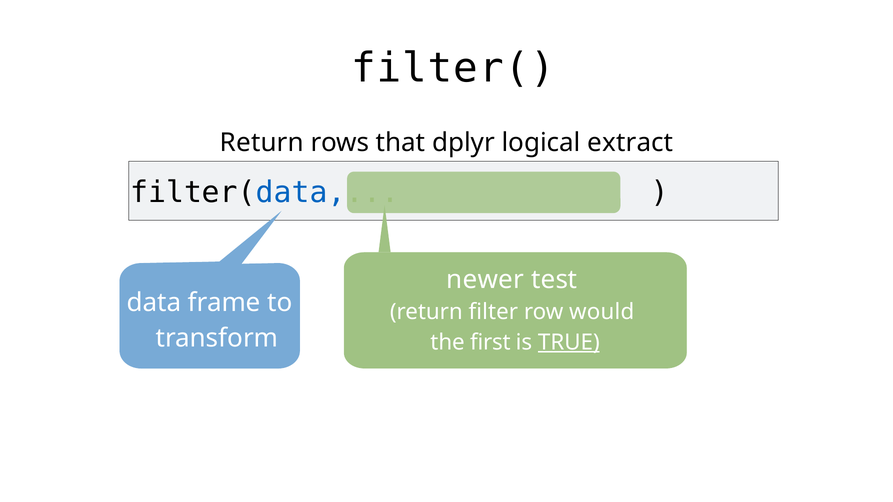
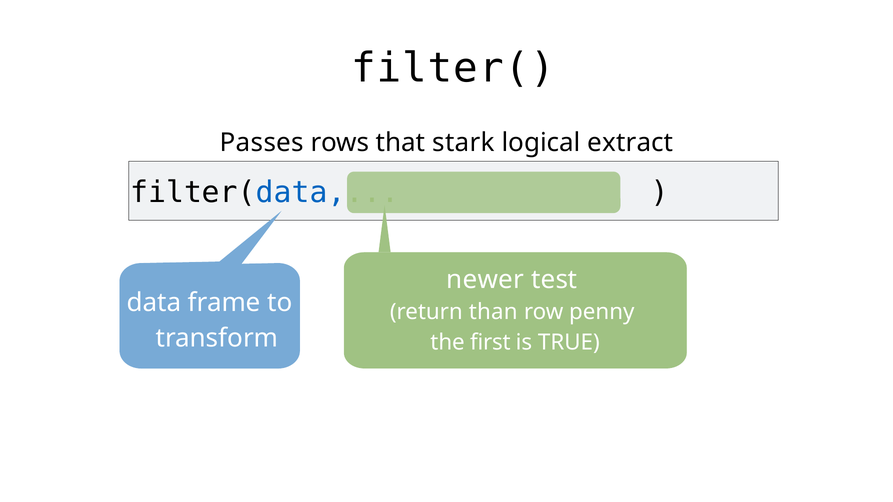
Return: Return -> Passes (262, 143)
dplyr: dplyr -> stark (463, 143)
filter: filter -> than (493, 312)
would: would -> penny (602, 312)
TRUE underline: present -> none (569, 343)
